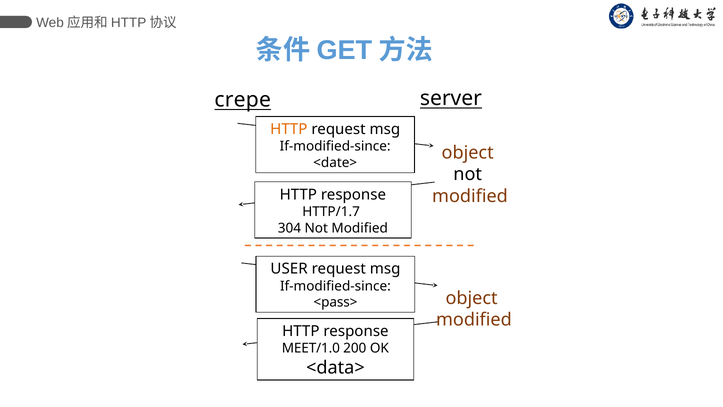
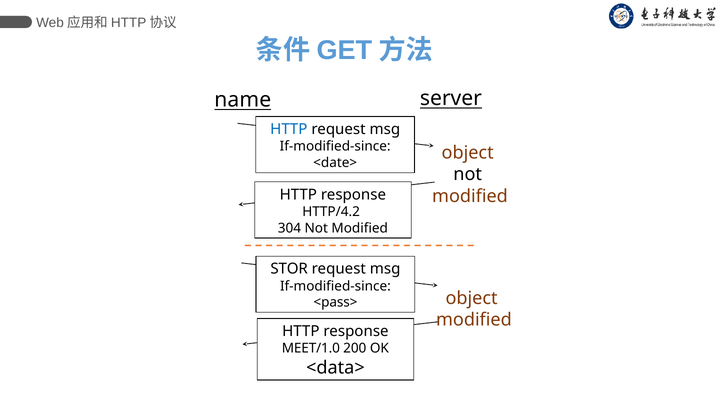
crepe: crepe -> name (243, 100)
HTTP colour: orange -> blue (289, 129)
HTTP/1.7: HTTP/1.7 -> HTTP/4.2 (331, 212)
USER: USER -> STOR (289, 269)
